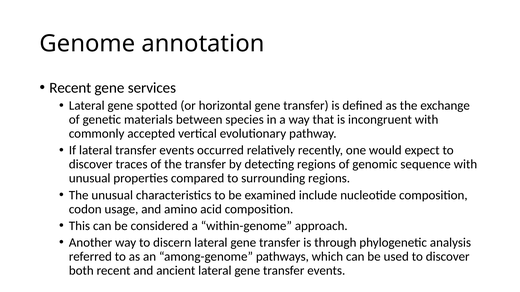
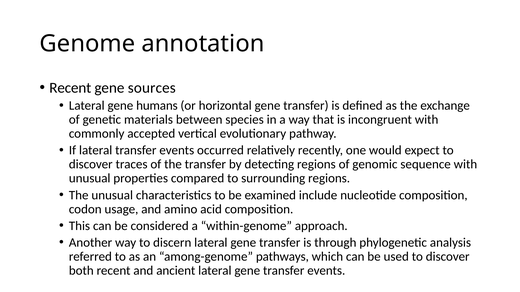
services: services -> sources (152, 88)
spotted: spotted -> humans (157, 106)
